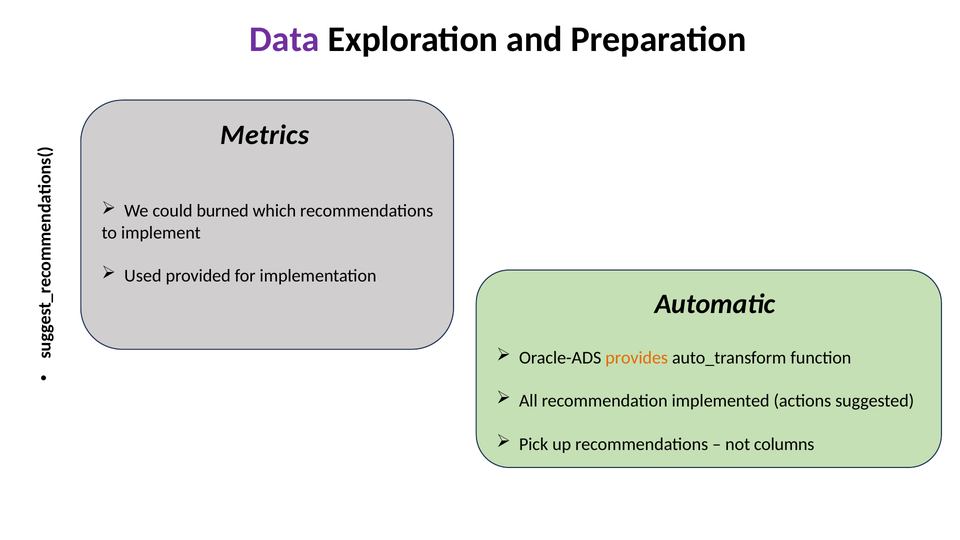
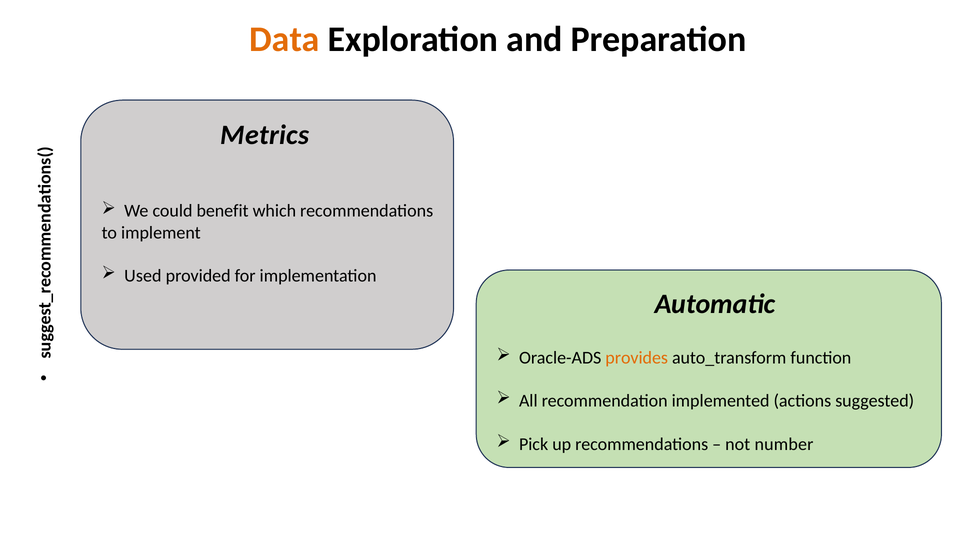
Data colour: purple -> orange (285, 39)
burned: burned -> benefit (223, 211)
columns: columns -> number (784, 444)
